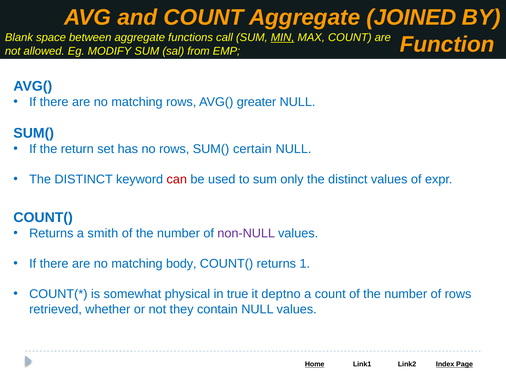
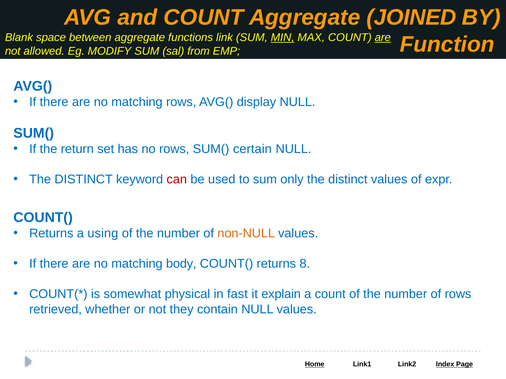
call: call -> link (224, 38)
are underline: none -> present (383, 38)
greater: greater -> display (256, 102)
smith: smith -> using (103, 234)
non-NULL colour: purple -> orange (246, 234)
1: 1 -> 8 (305, 264)
true: true -> fast (237, 294)
deptno: deptno -> explain (281, 294)
